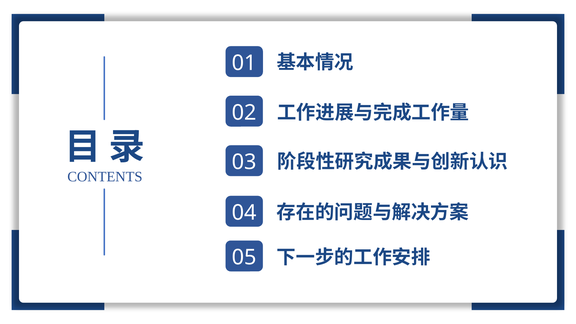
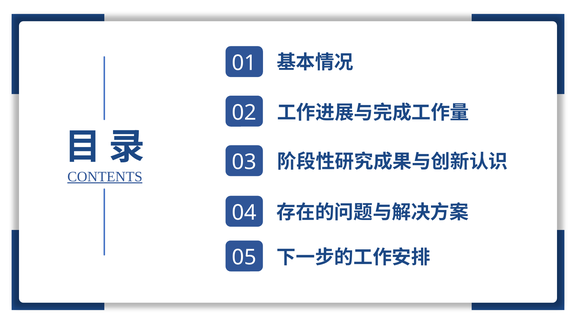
CONTENTS underline: none -> present (105, 177)
